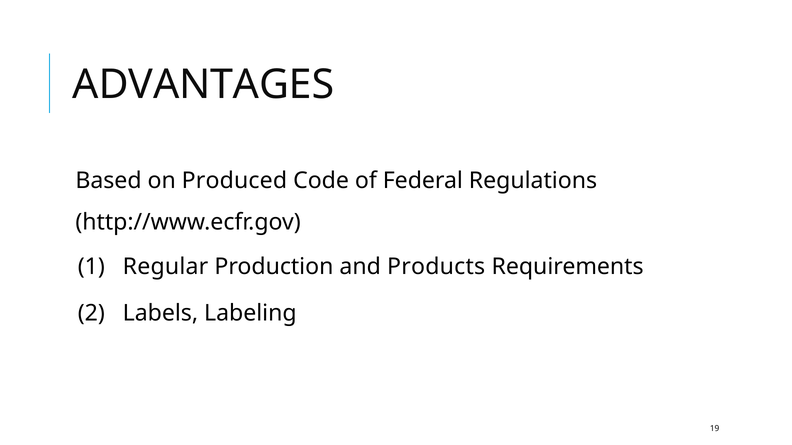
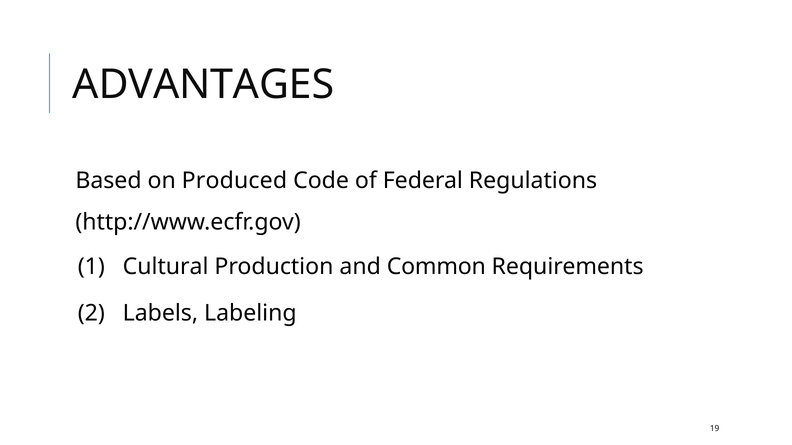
Regular: Regular -> Cultural (166, 267)
Products: Products -> Common (436, 267)
